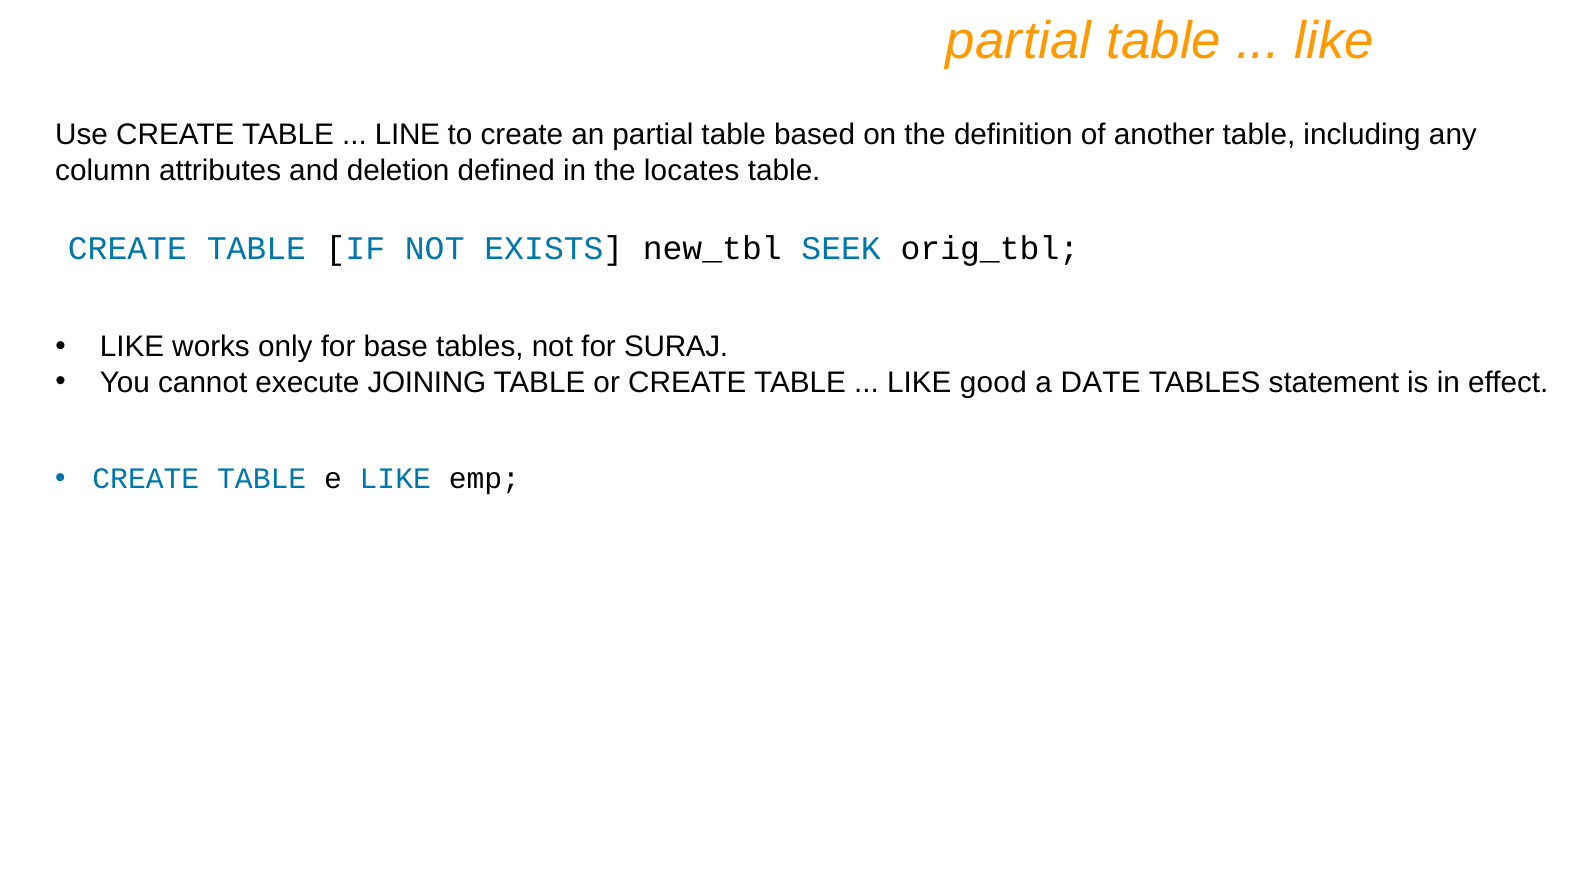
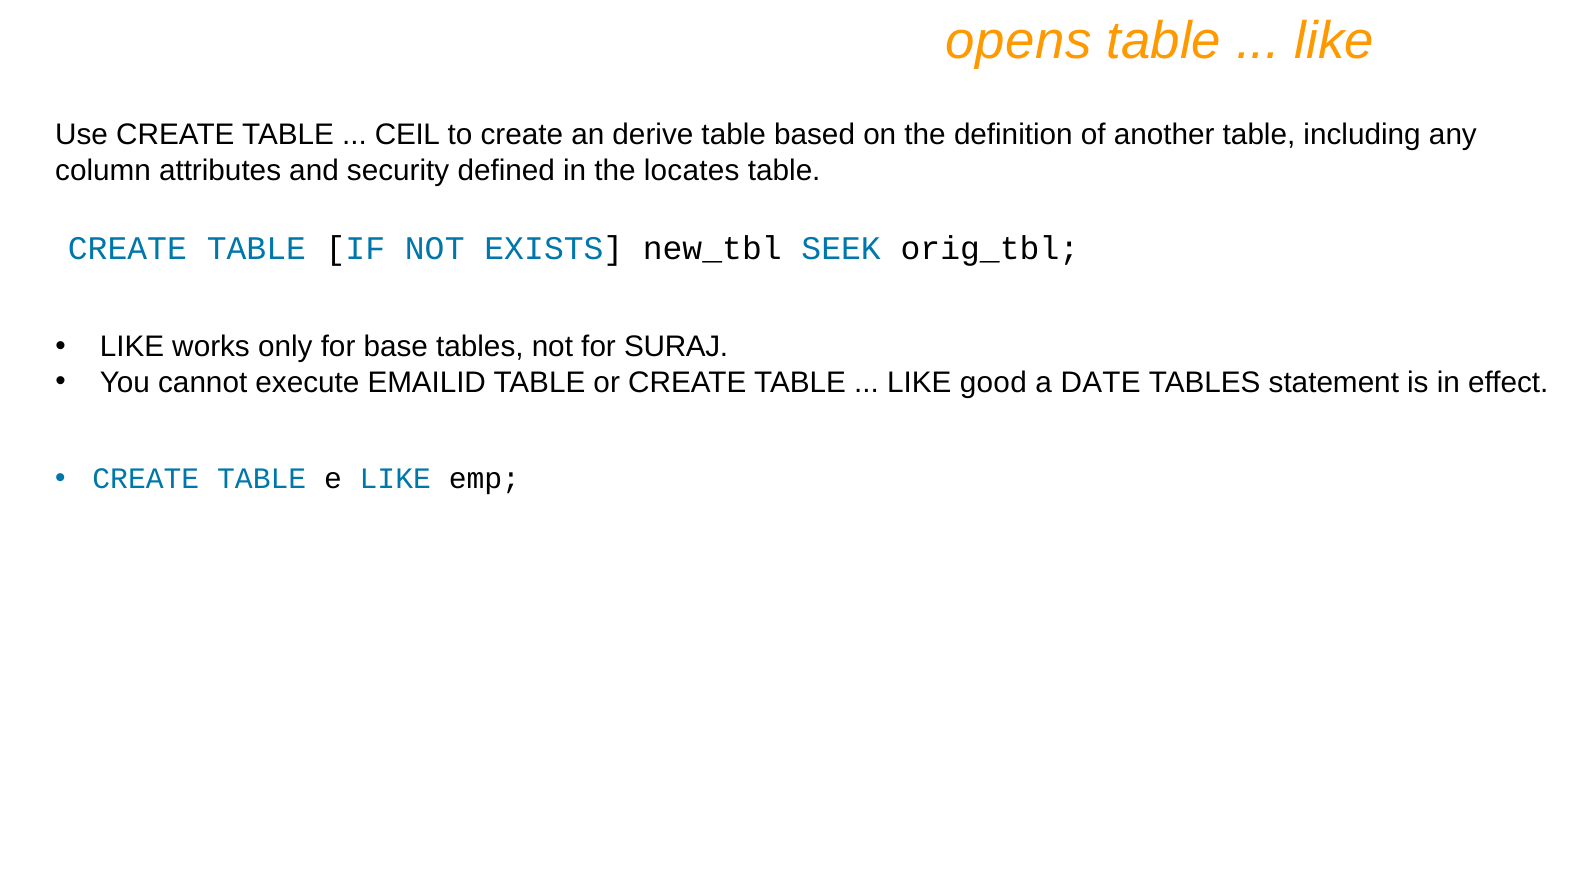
partial: partial -> opens (1019, 41)
LINE: LINE -> CEIL (407, 135)
an partial: partial -> derive (653, 135)
deletion: deletion -> security (398, 170)
JOINING: JOINING -> EMAILID (427, 383)
